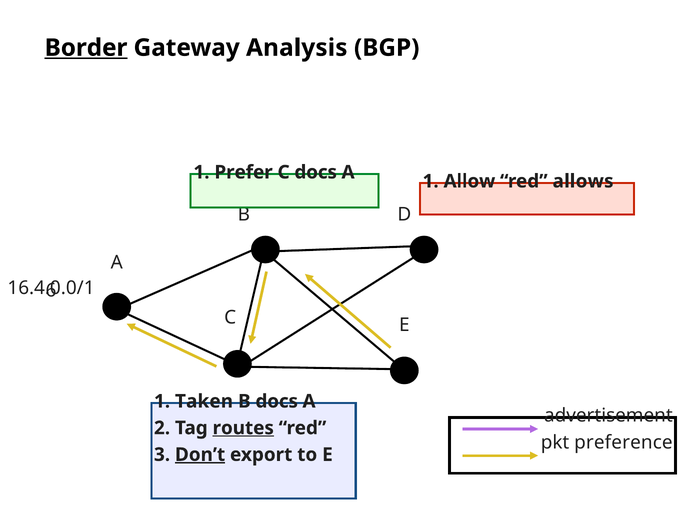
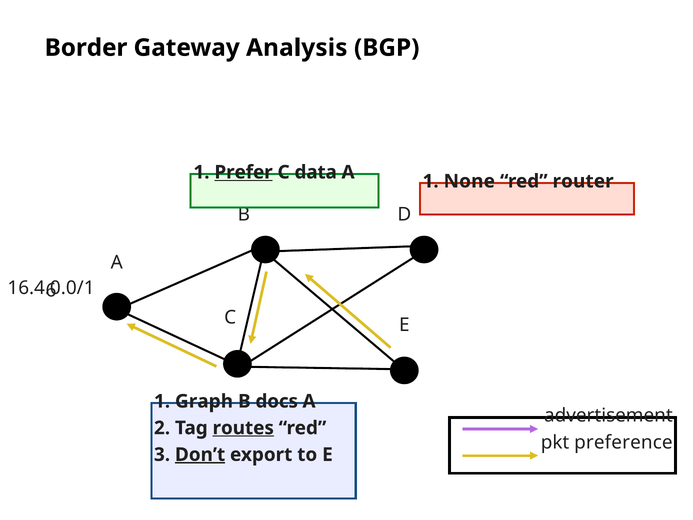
Border underline: present -> none (86, 48)
Prefer underline: none -> present (244, 172)
C docs: docs -> data (316, 172)
Allow: Allow -> None (469, 181)
allows: allows -> router (583, 181)
Taken: Taken -> Graph (204, 401)
